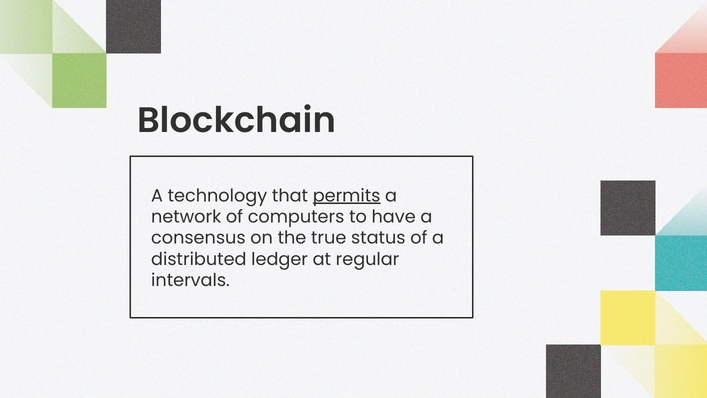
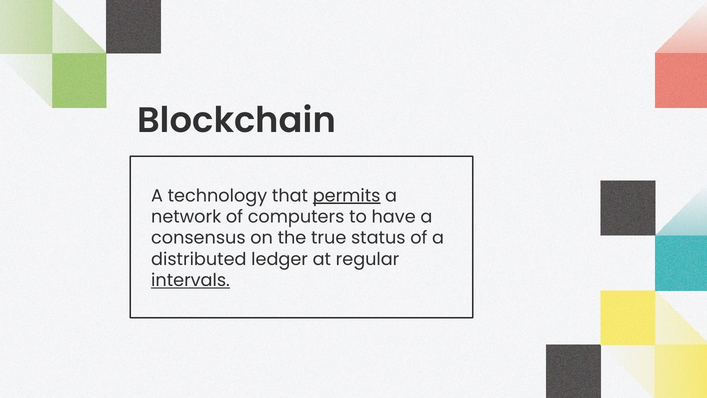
intervals underline: none -> present (190, 280)
